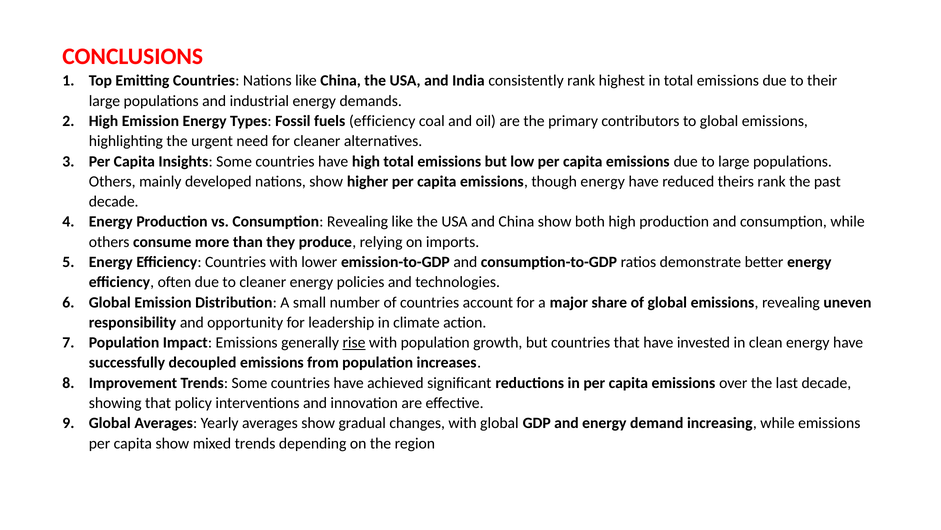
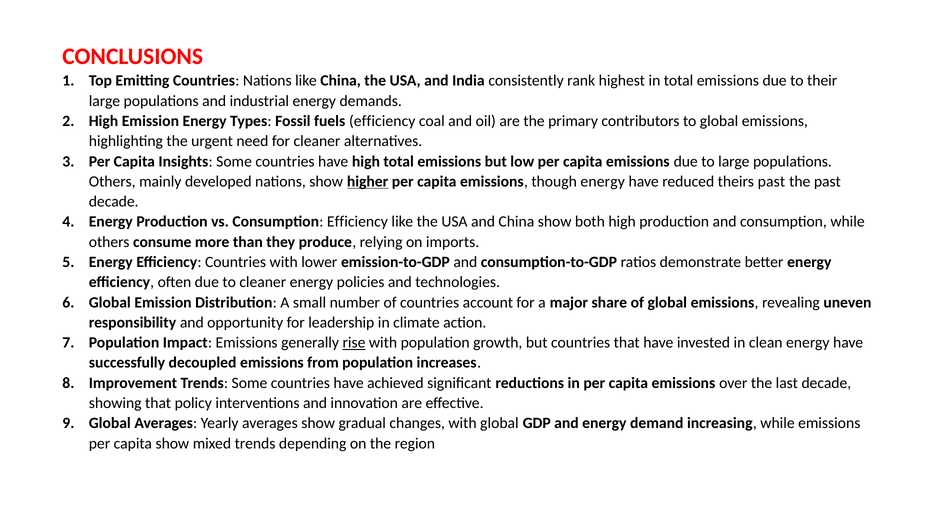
higher underline: none -> present (368, 181)
theirs rank: rank -> past (771, 181)
Consumption Revealing: Revealing -> Efficiency (357, 221)
